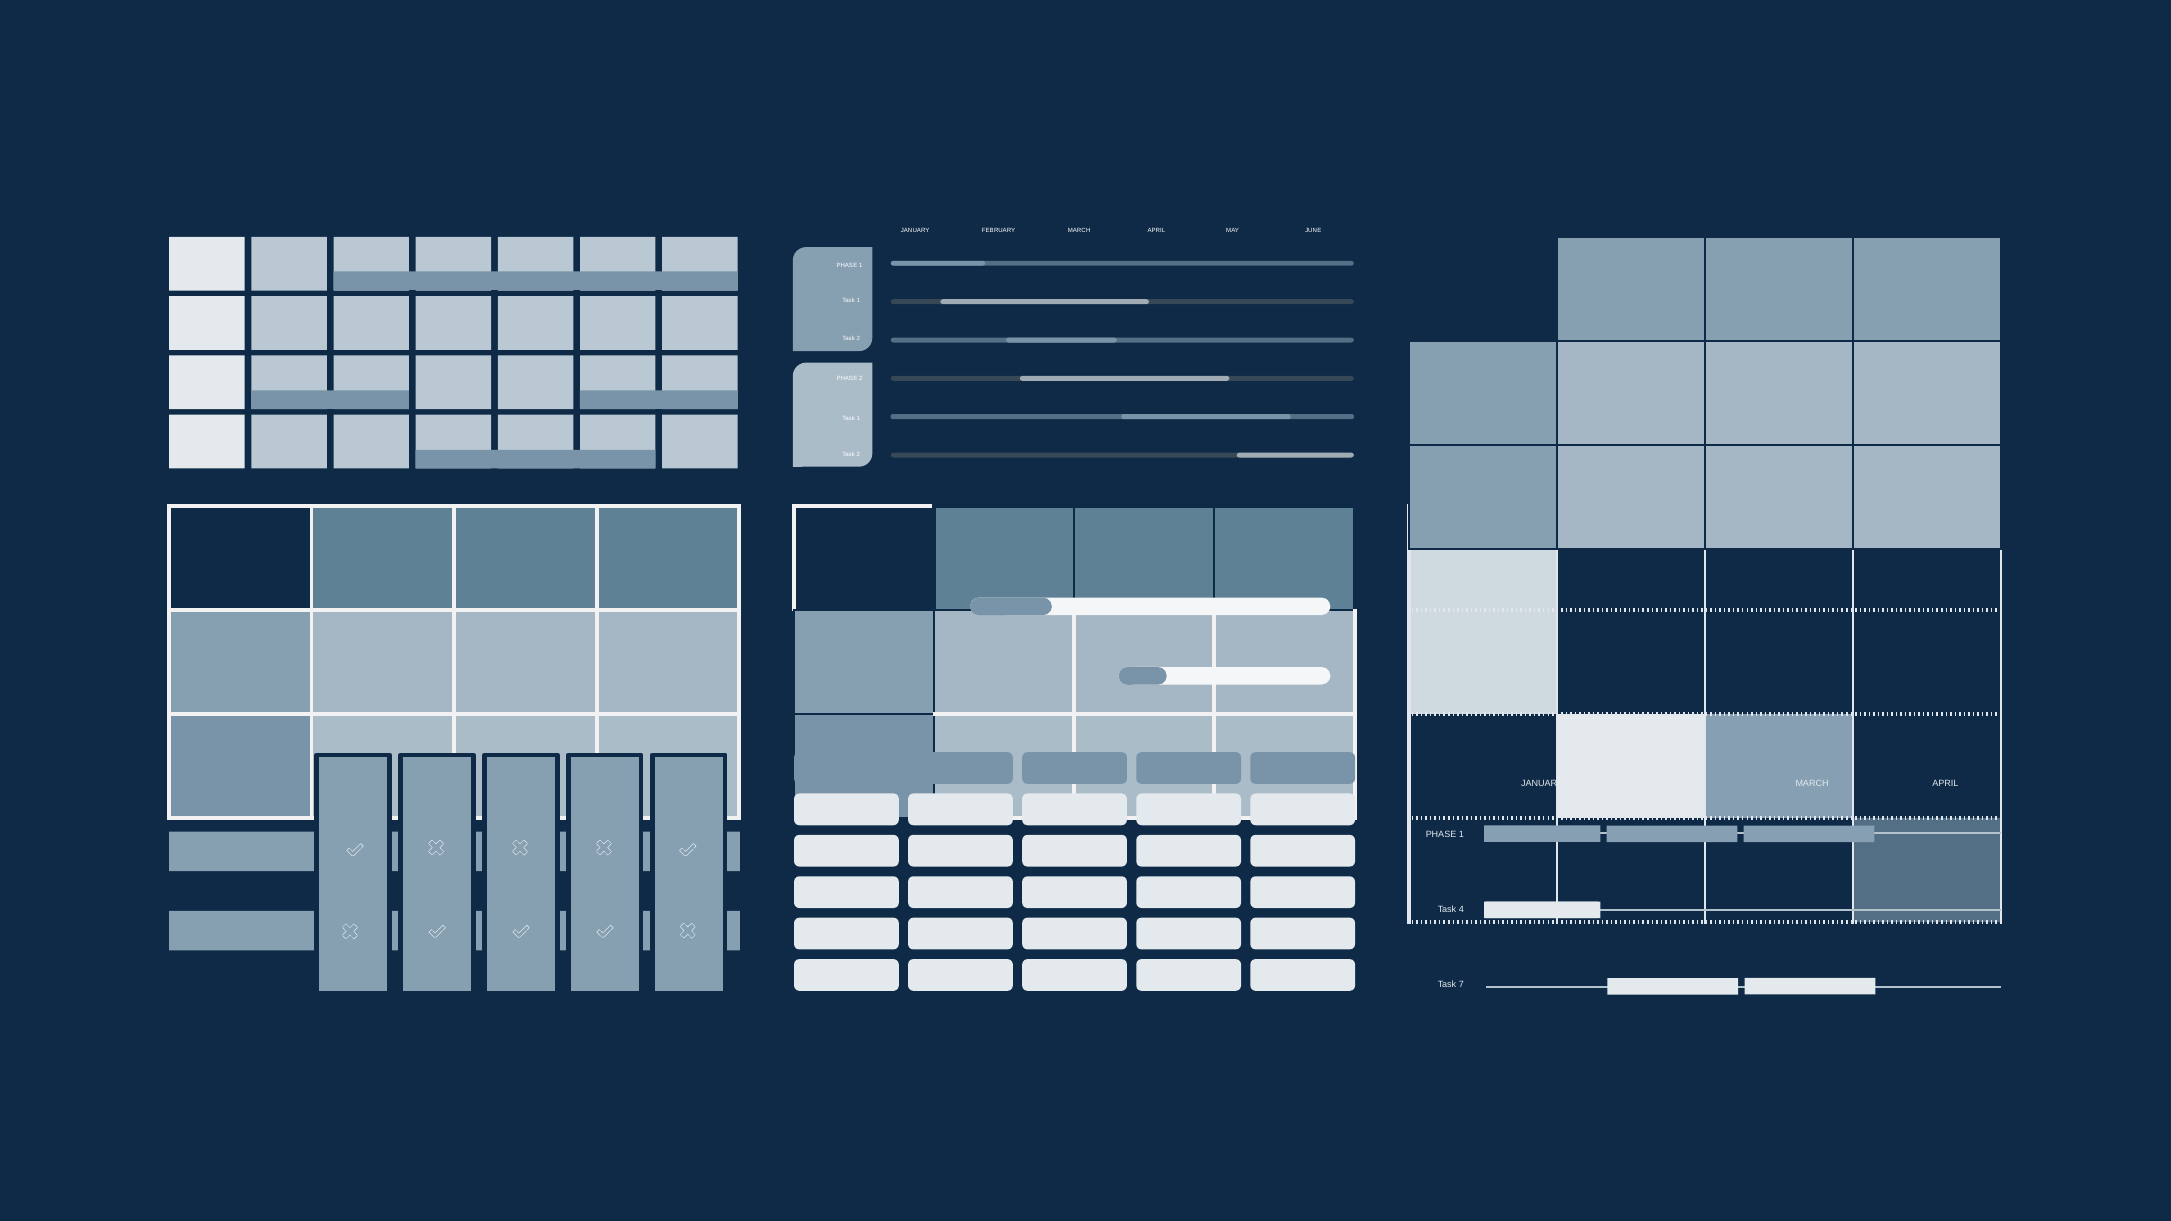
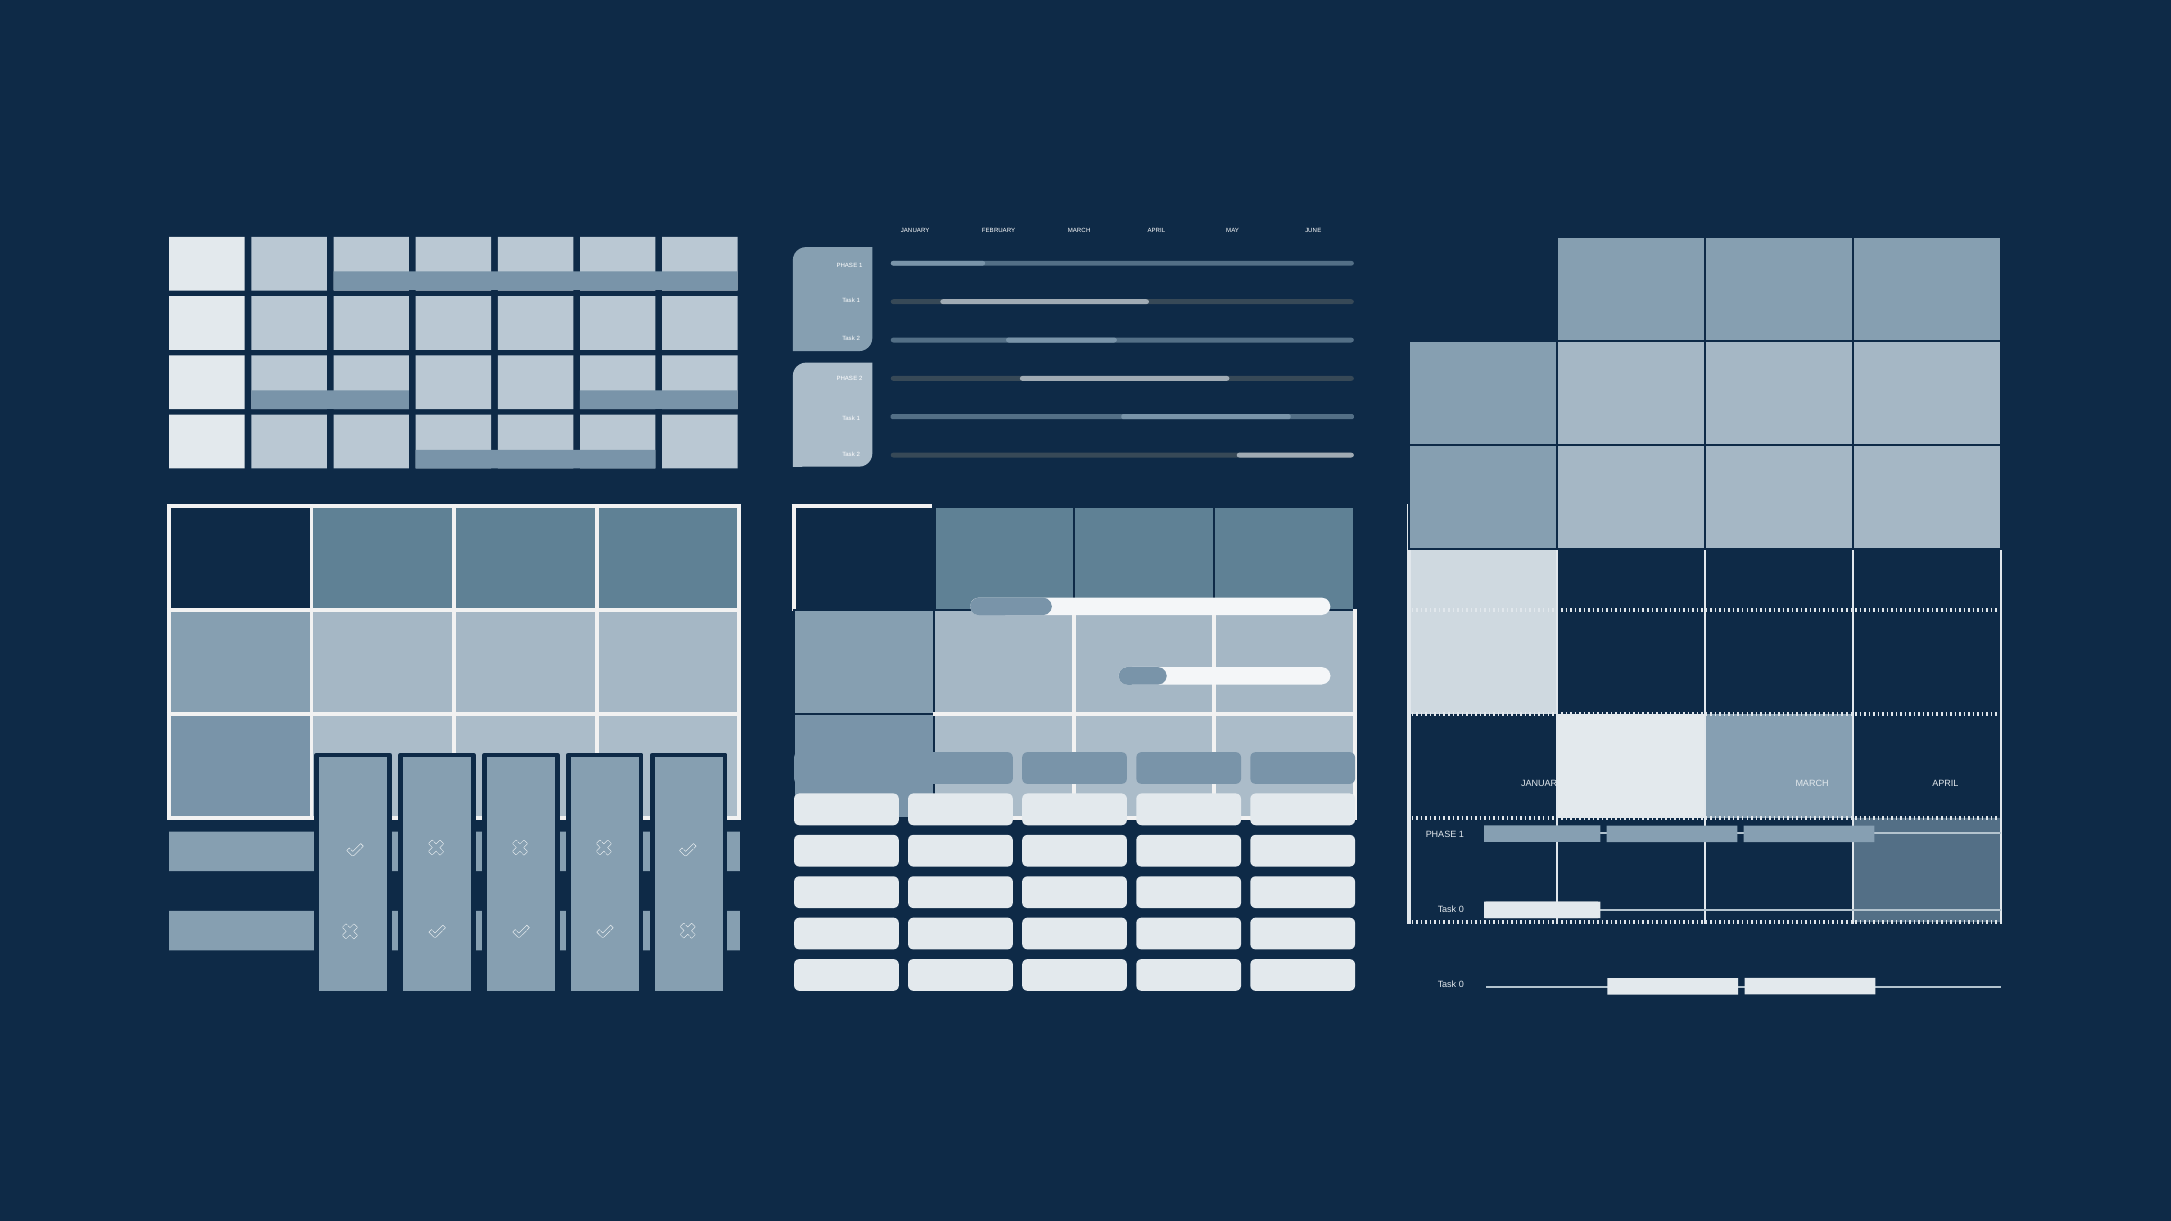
4: 4 -> 0 (1461, 909)
7: 7 -> 0 (1461, 984)
